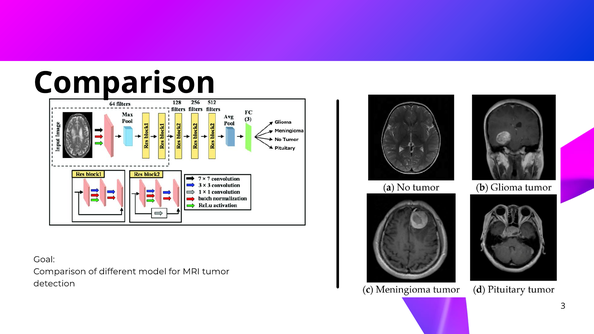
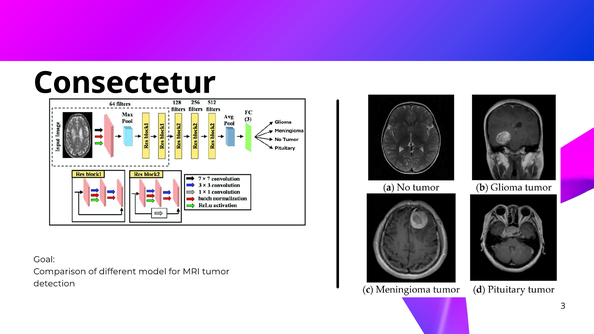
Comparison: Comparison -> Consectetur (125, 83)
